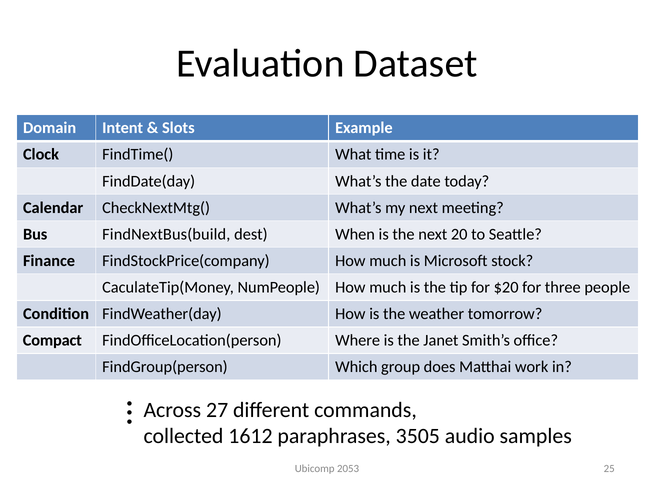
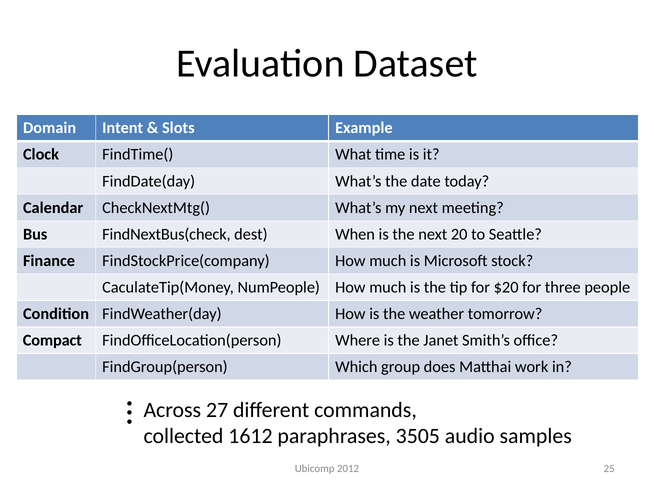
FindNextBus(build: FindNextBus(build -> FindNextBus(check (166, 234)
2053: 2053 -> 2012 (348, 468)
